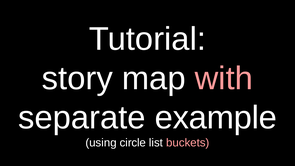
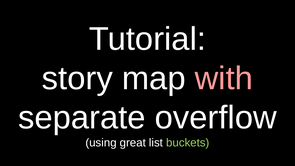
example: example -> overflow (216, 118)
circle: circle -> great (133, 143)
buckets colour: pink -> light green (188, 143)
